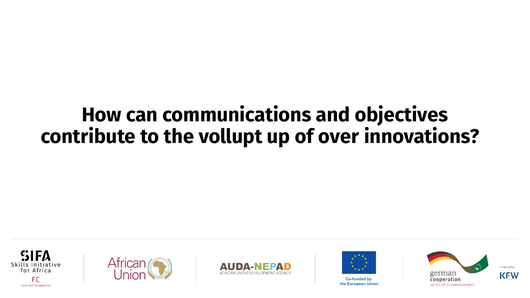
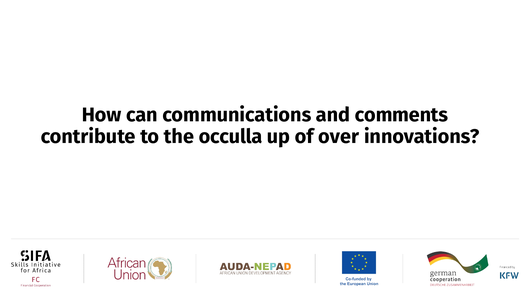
objectives: objectives -> comments (402, 115)
vollupt: vollupt -> occulla (231, 137)
